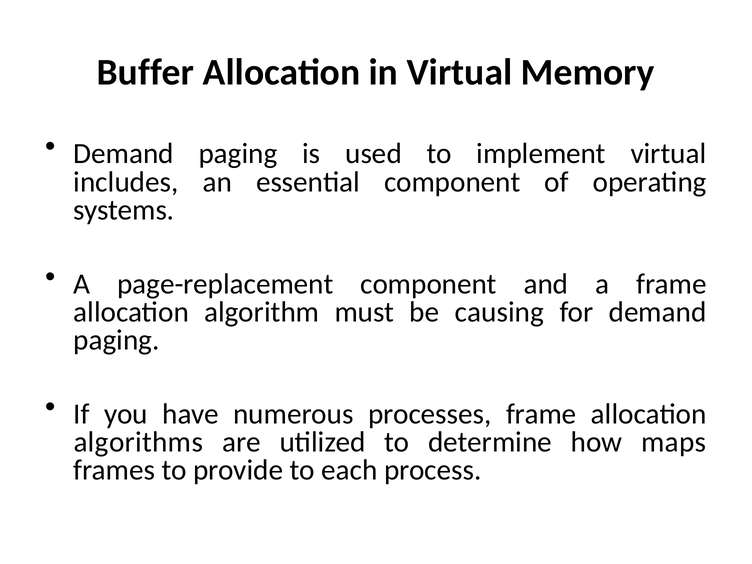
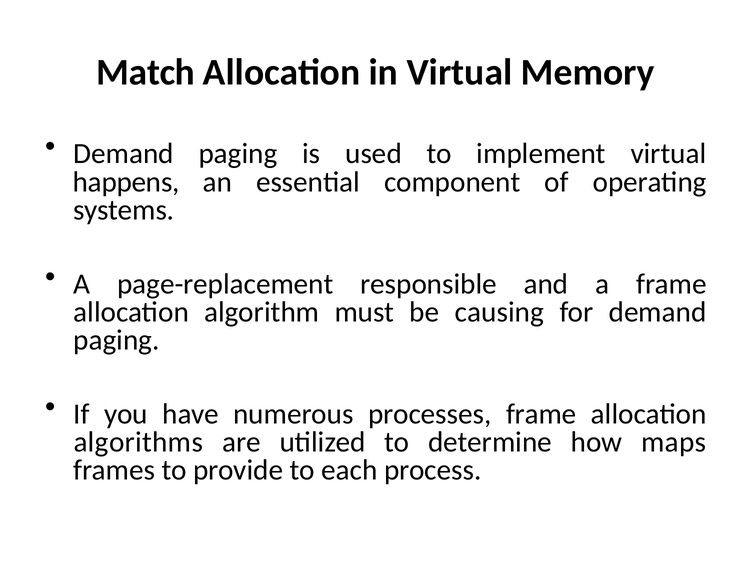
Buffer: Buffer -> Match (146, 72)
includes: includes -> happens (126, 182)
page-replacement component: component -> responsible (429, 284)
